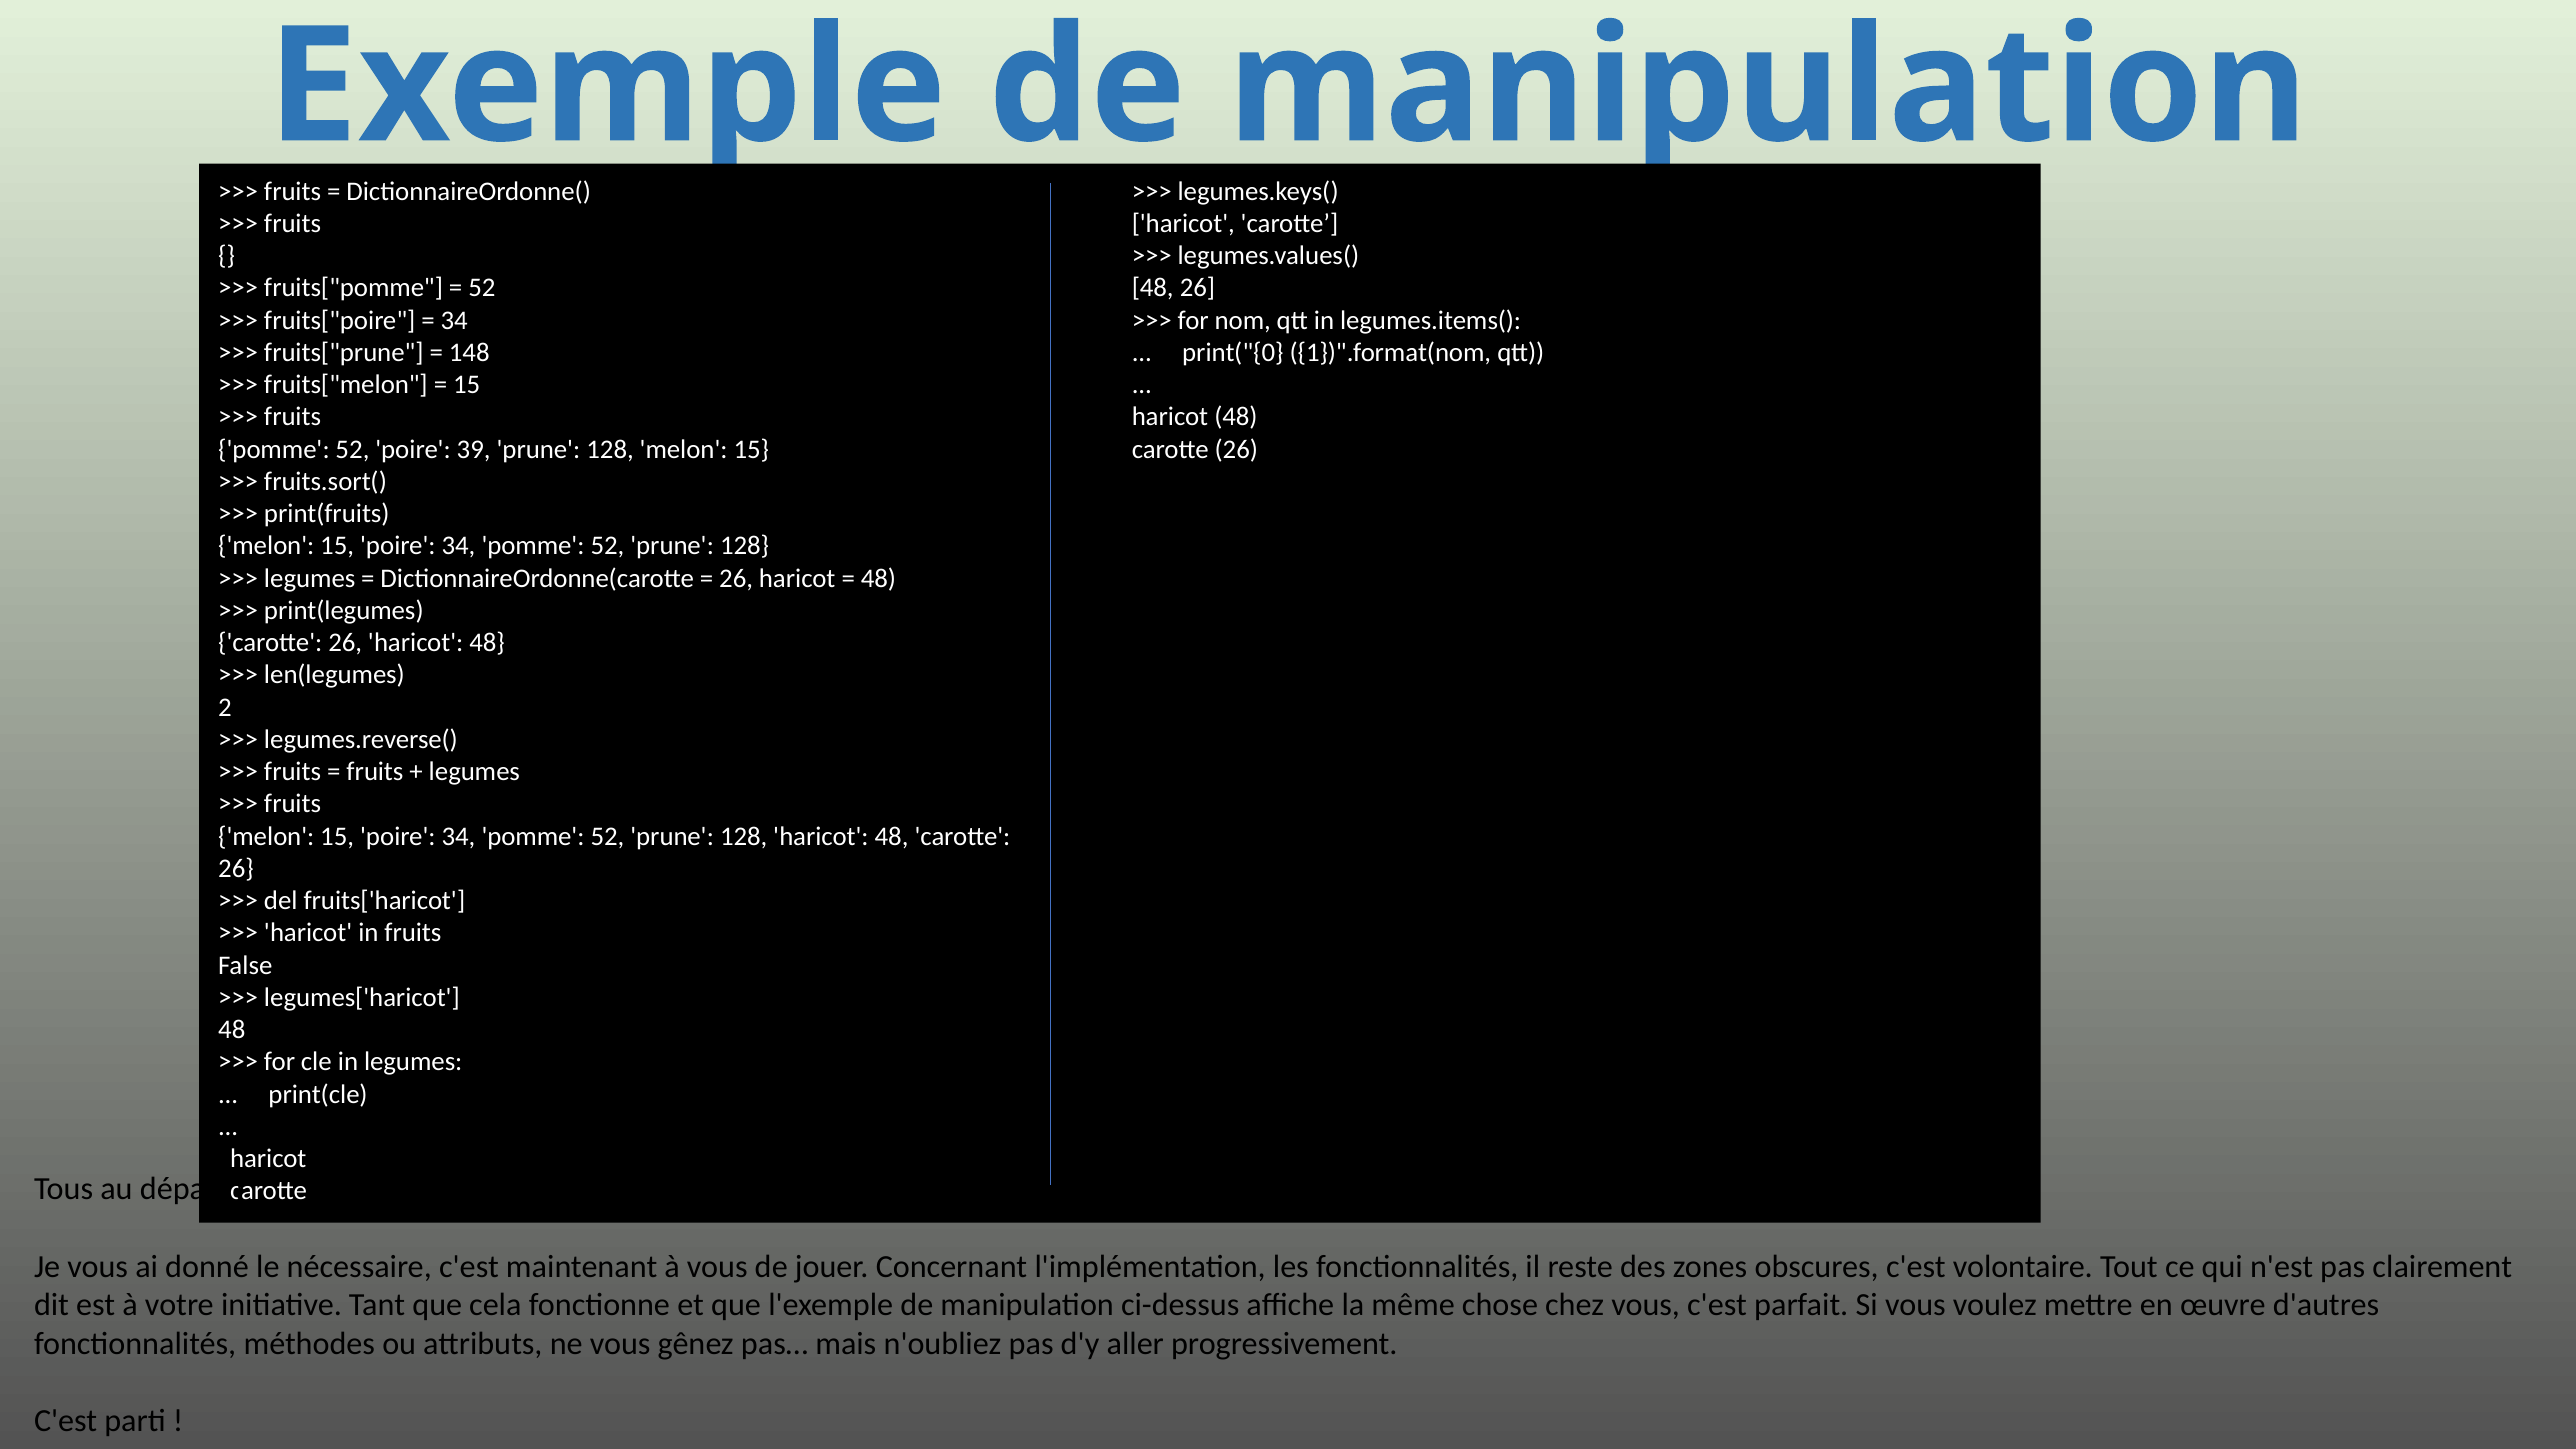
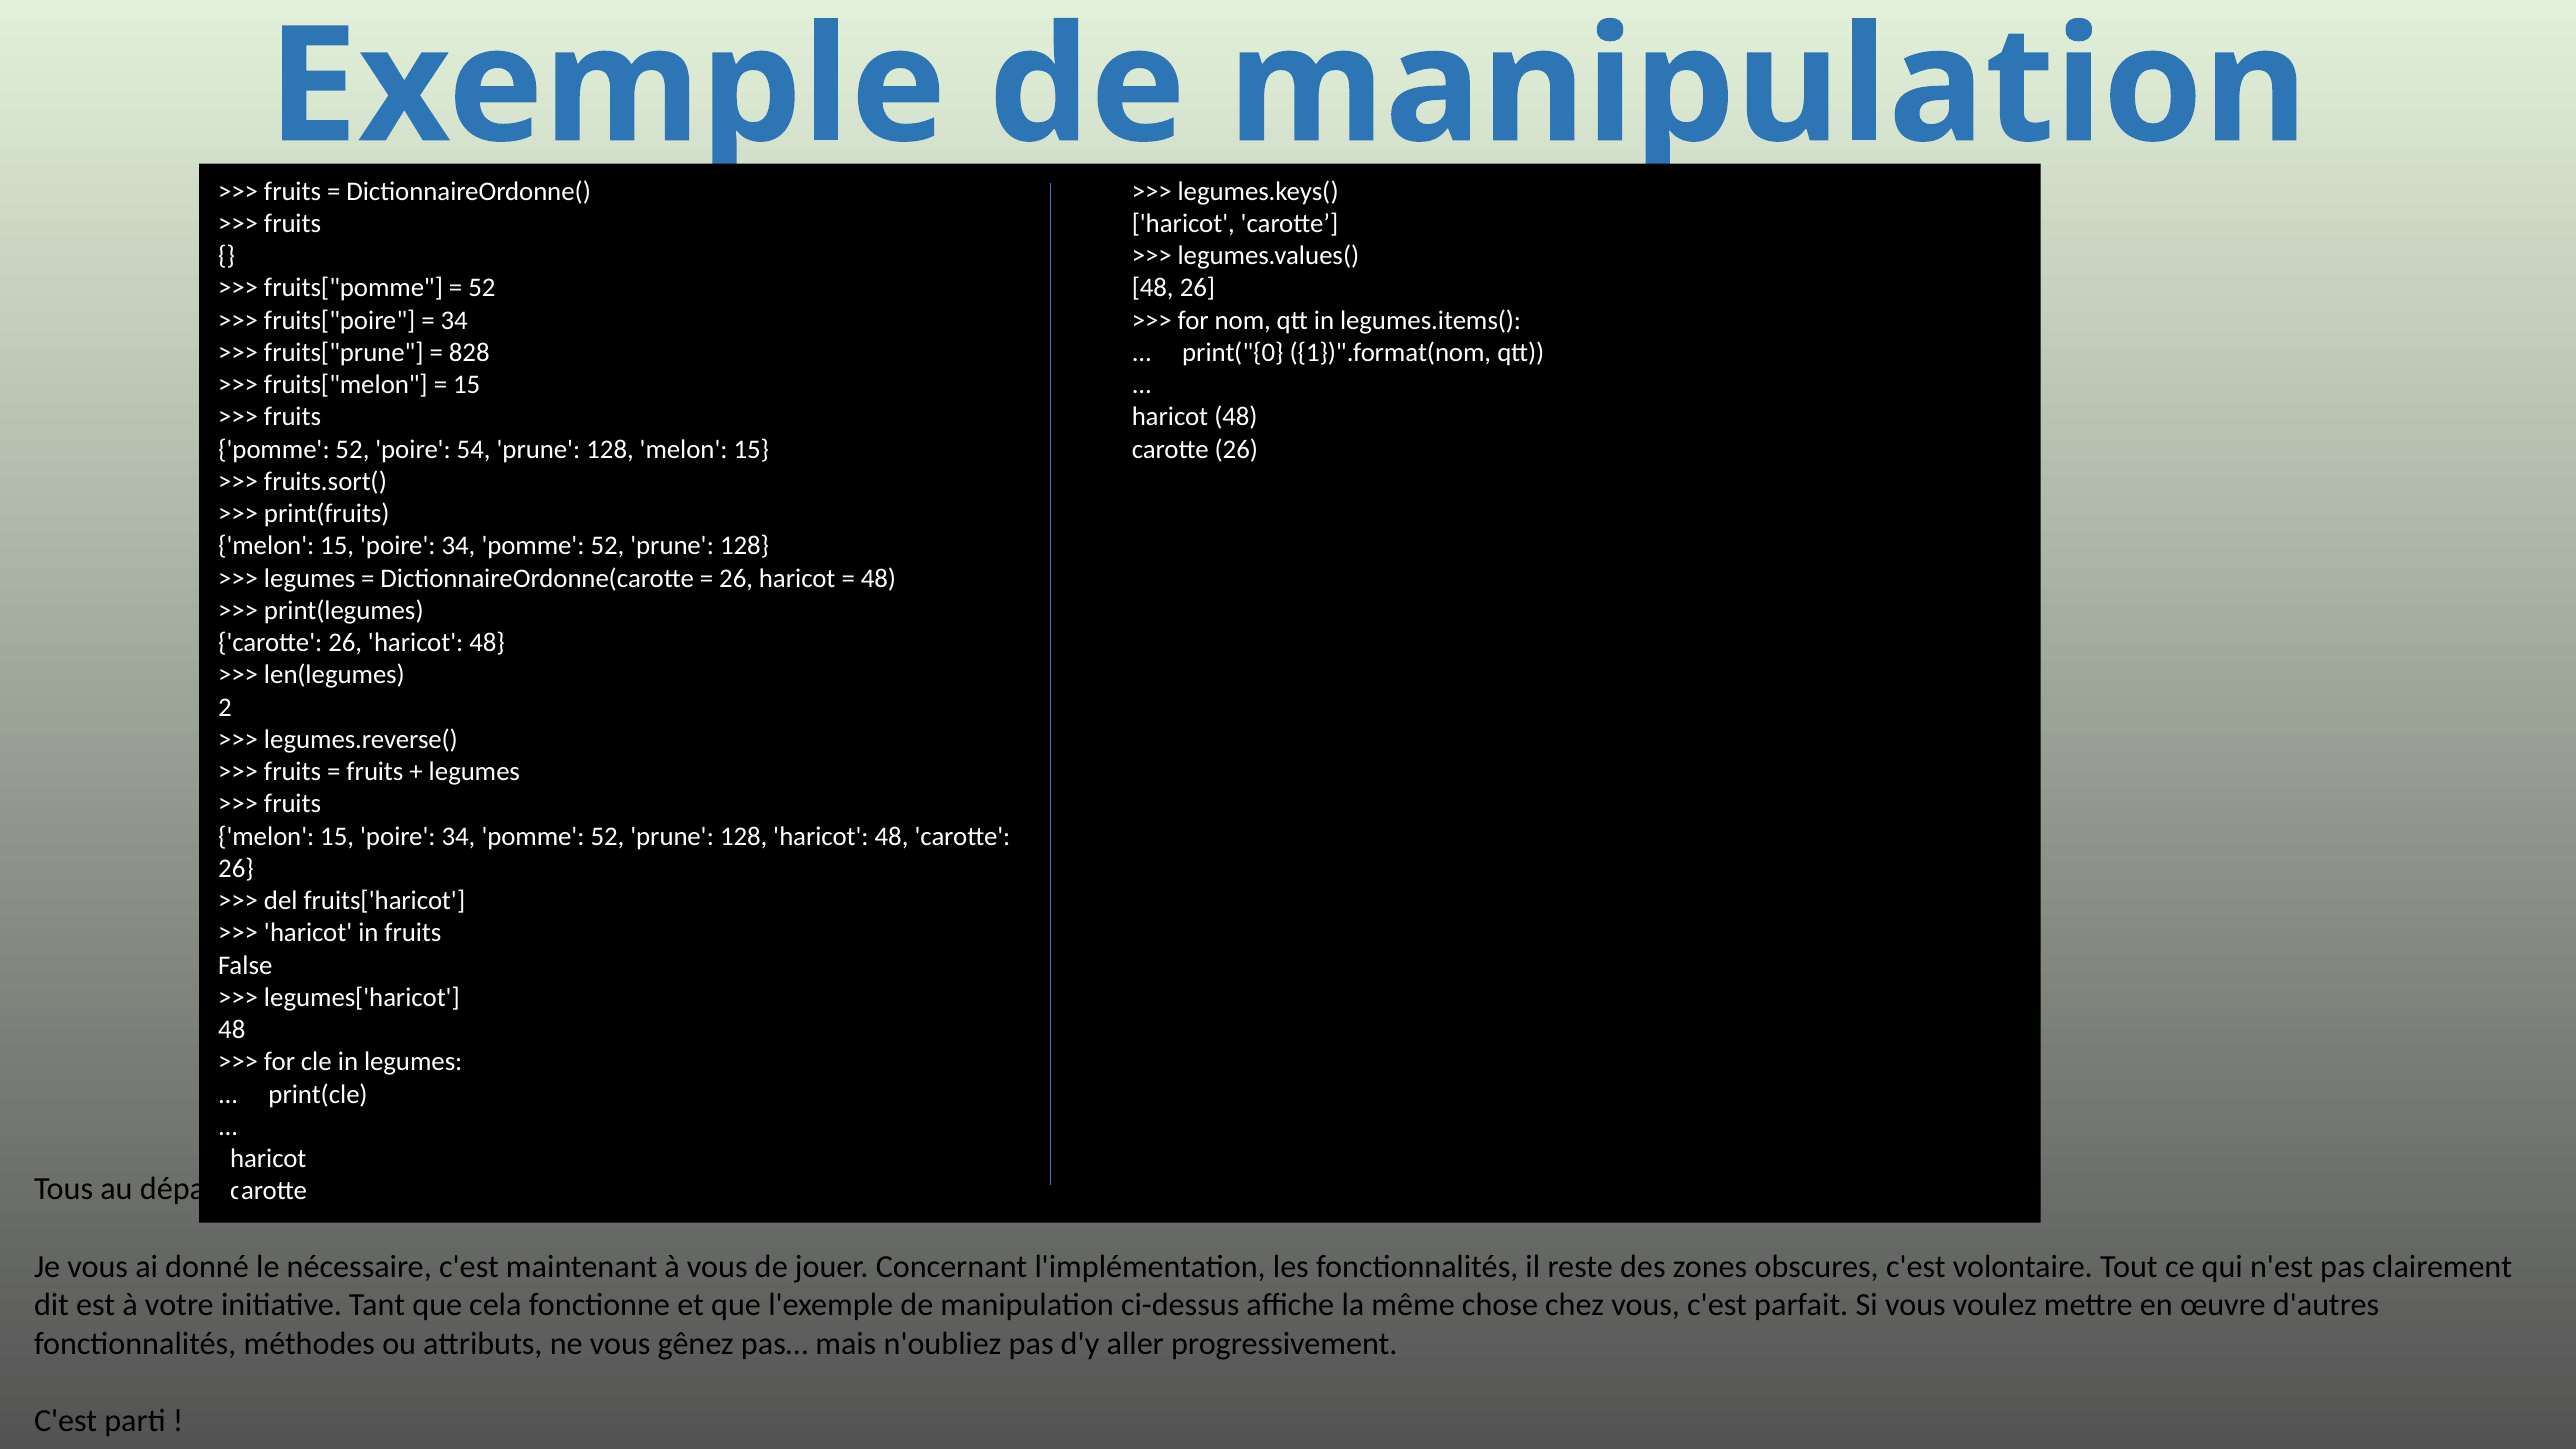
148: 148 -> 828 (469, 352)
39: 39 -> 54 (474, 449)
